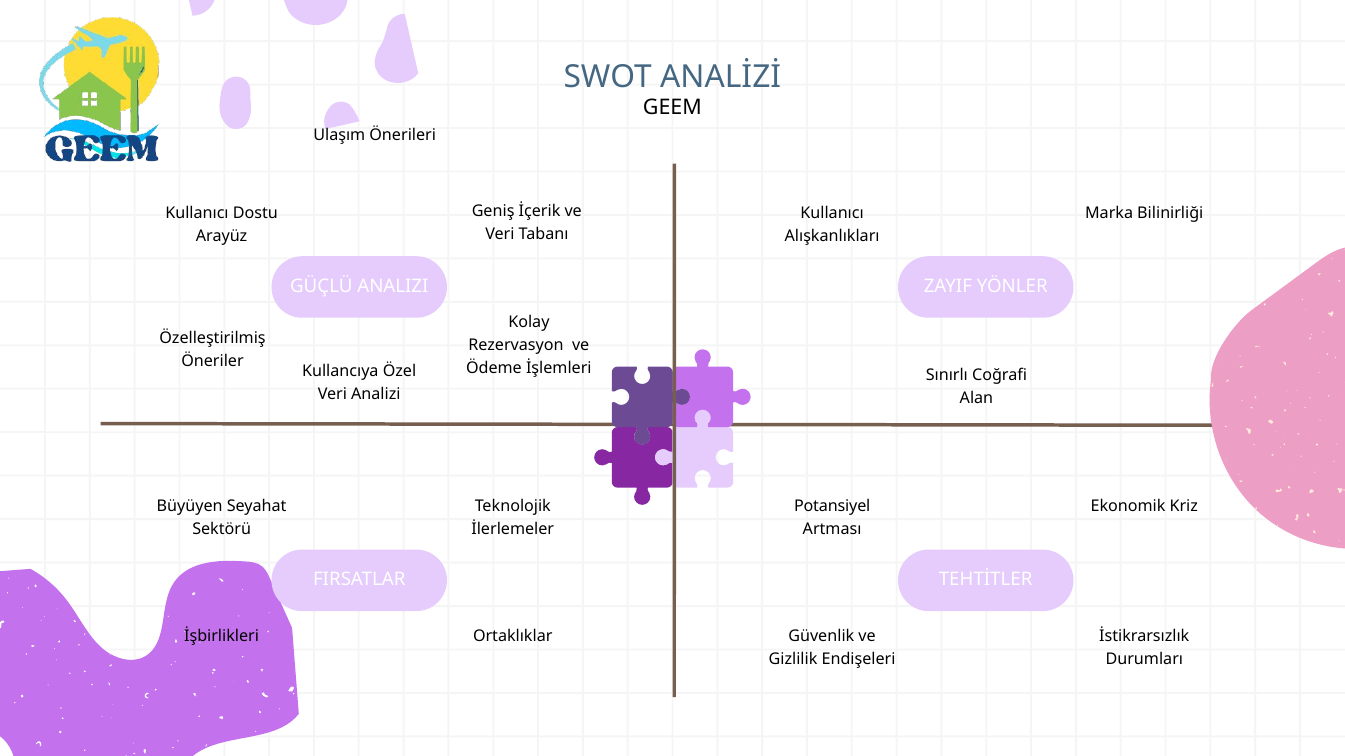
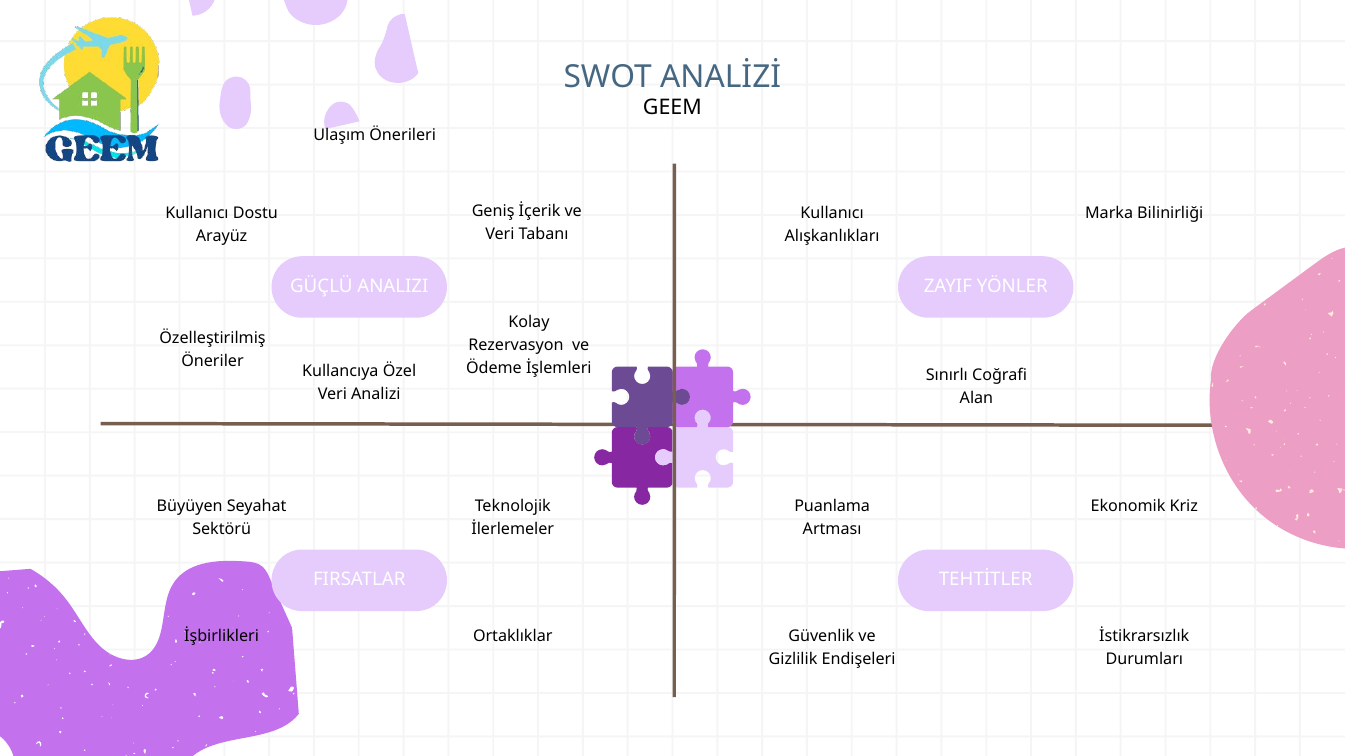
Potansiyel: Potansiyel -> Puanlama (832, 507)
